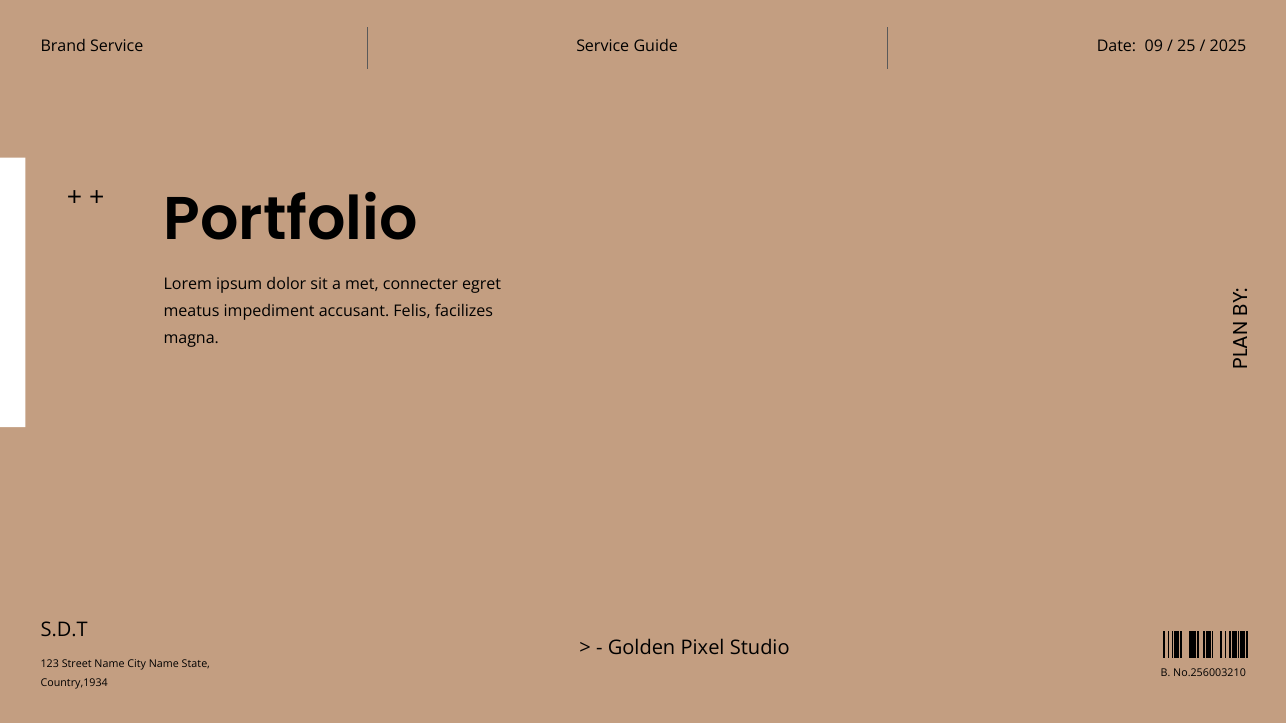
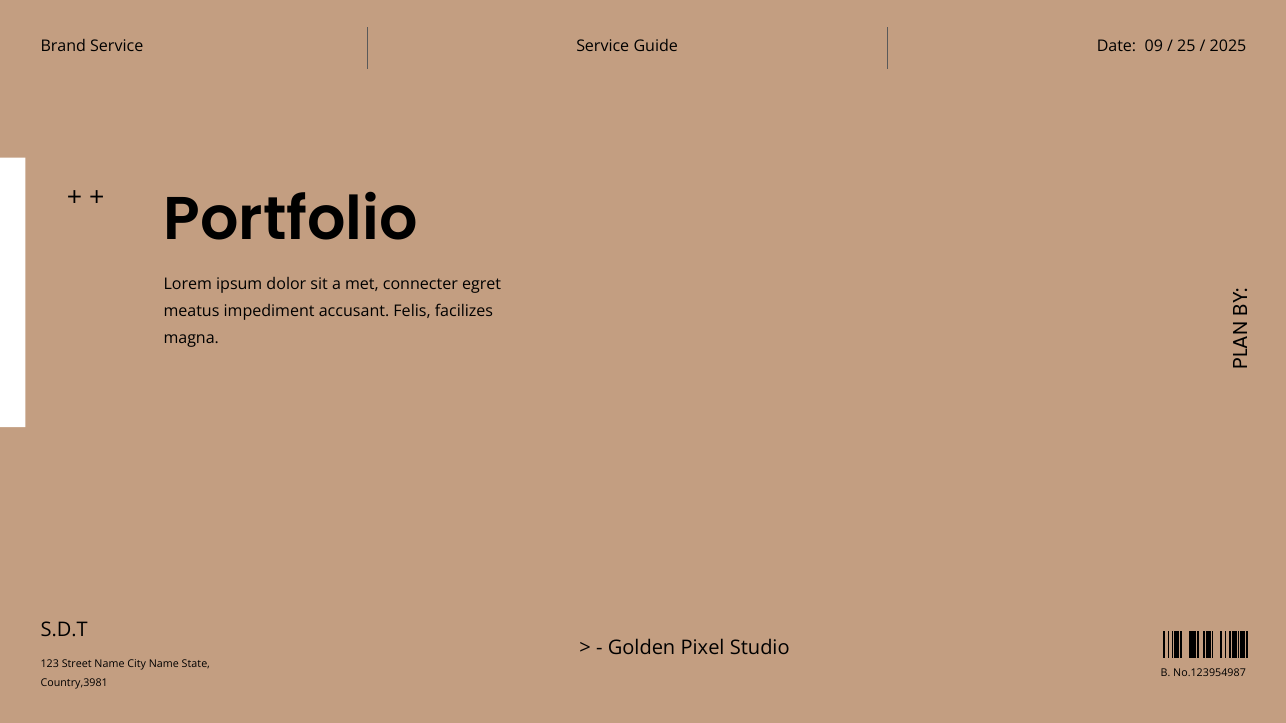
No.256003210: No.256003210 -> No.123954987 (1210, 673)
Country,1934: Country,1934 -> Country,3981 (74, 683)
